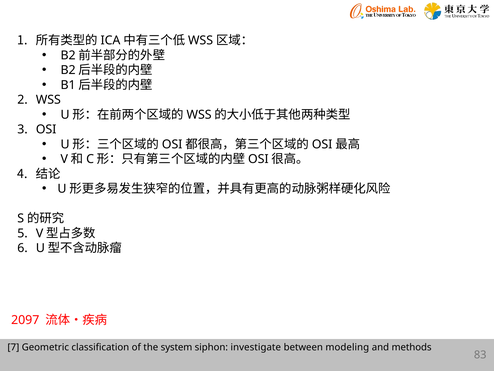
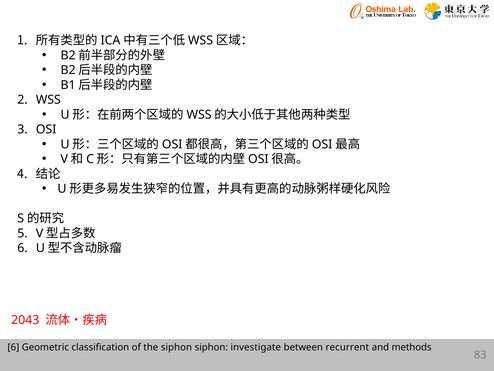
2097: 2097 -> 2043 (25, 320)
7: 7 -> 6 (13, 347)
the system: system -> siphon (176, 347)
modeling: modeling -> recurrent (347, 347)
